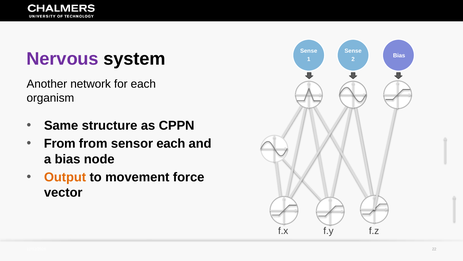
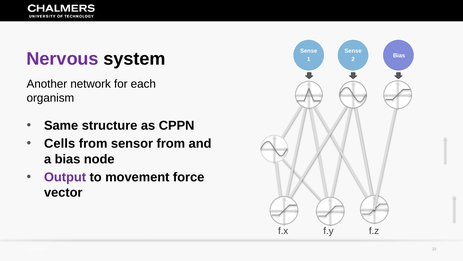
From: From -> Cells (60, 143)
sensor each: each -> from (171, 143)
Output colour: orange -> purple (65, 177)
